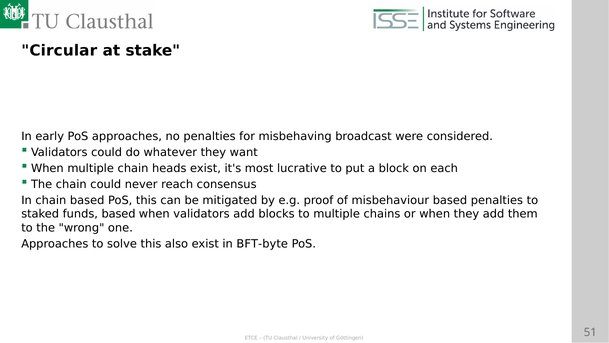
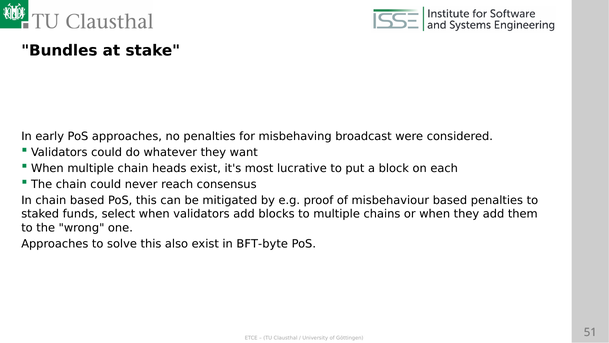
Circular: Circular -> Bundles (59, 51)
funds based: based -> select (118, 214)
